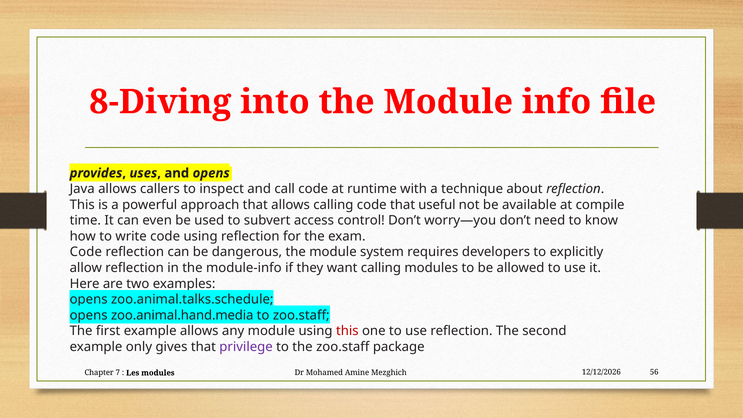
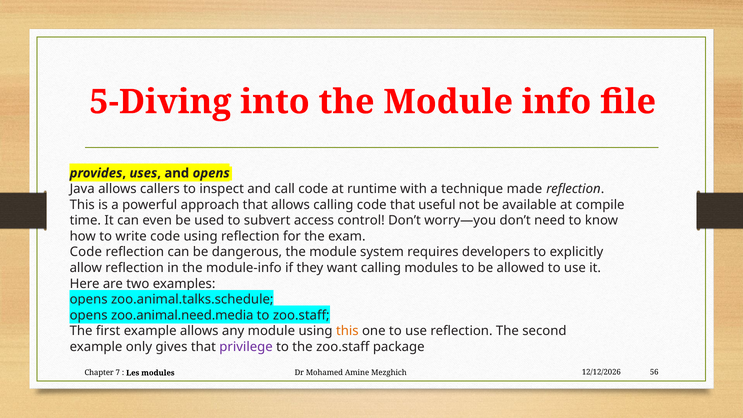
8-Diving: 8-Diving -> 5-Diving (160, 102)
about: about -> made (524, 189)
zoo.animal.hand.media: zoo.animal.hand.media -> zoo.animal.need.media (182, 315)
this colour: red -> orange (347, 331)
